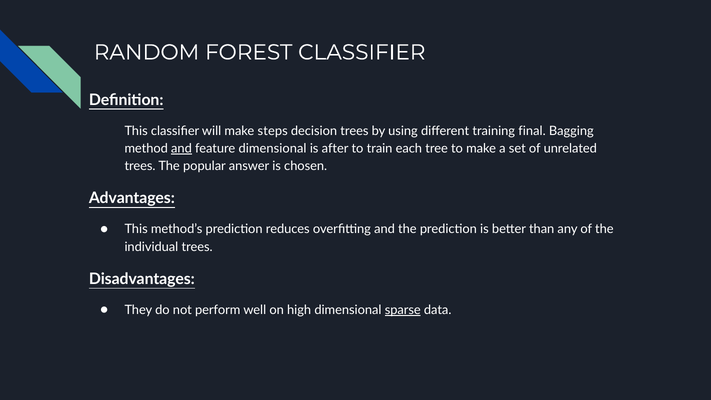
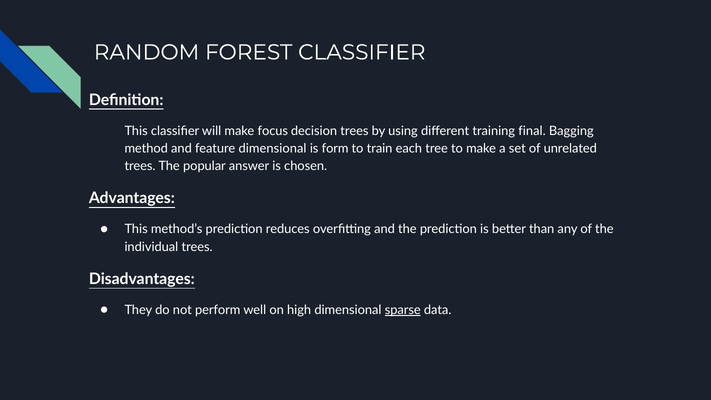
steps: steps -> focus (273, 131)
and underline: present -> none (181, 149)
after: after -> form (335, 149)
